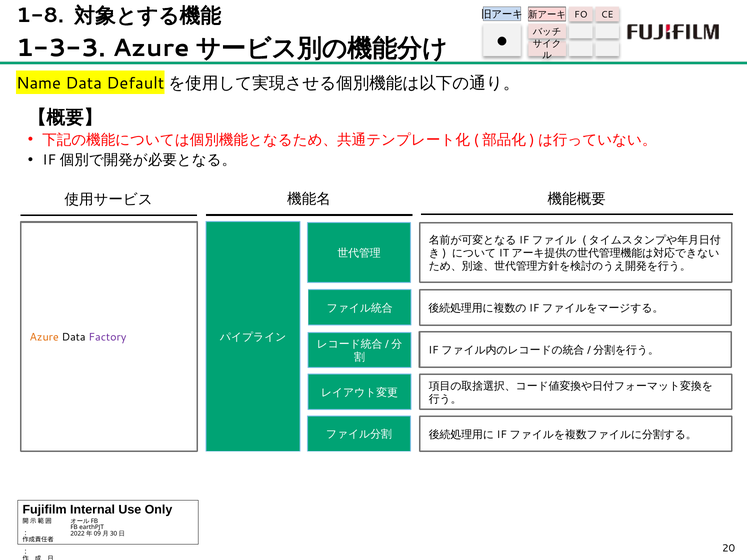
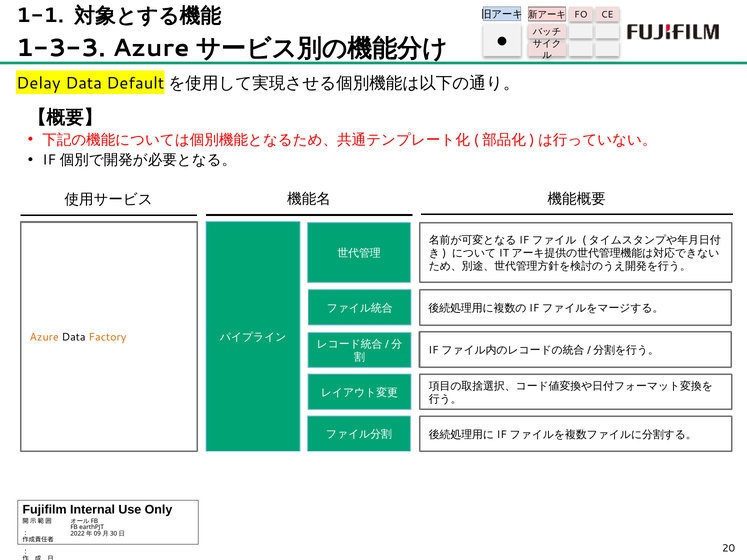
1-8: 1-8 -> 1-1 (40, 16)
Name: Name -> Delay (38, 83)
Factory colour: purple -> orange (107, 338)
